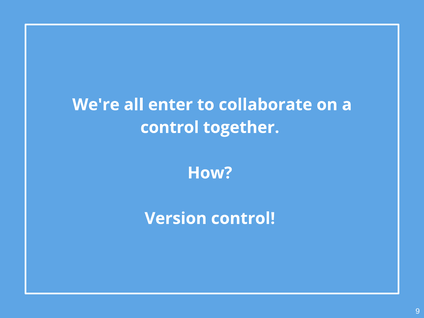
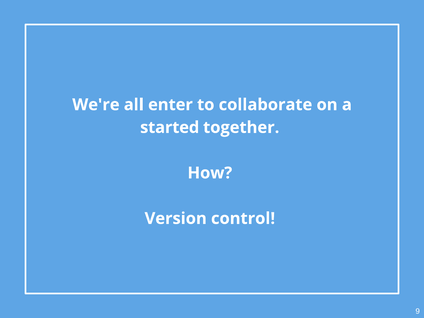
control: control -> started (170, 127)
